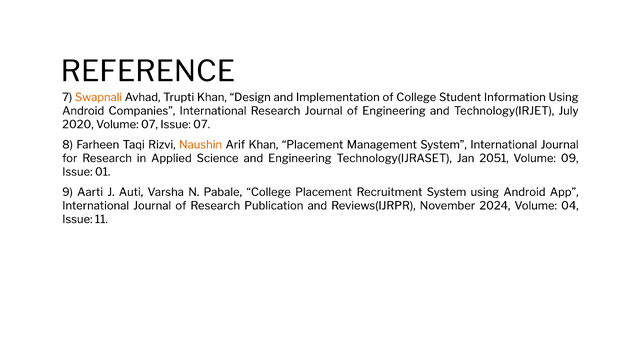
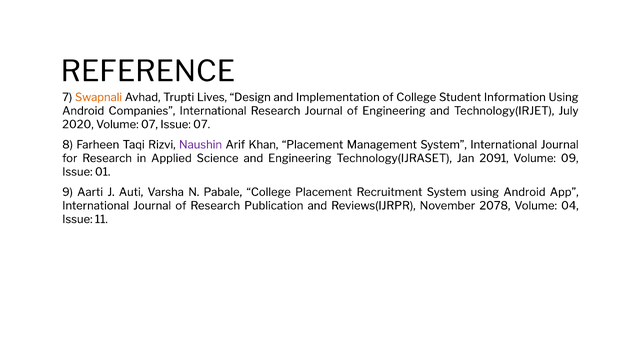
Trupti Khan: Khan -> Lives (212, 97)
Naushin colour: orange -> purple (200, 145)
2051: 2051 -> 2091 (494, 158)
2024: 2024 -> 2078 (495, 206)
